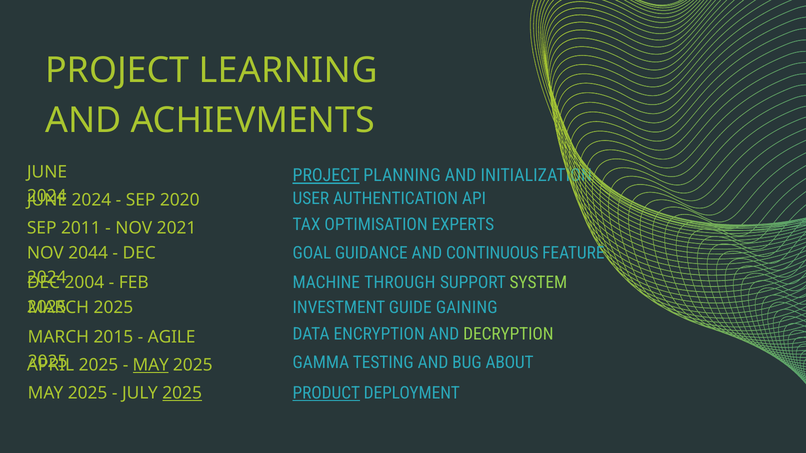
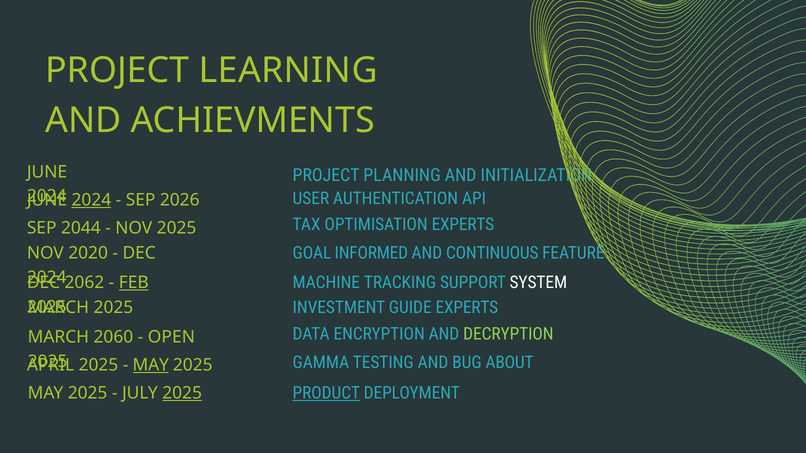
PROJECT underline: present -> none (326, 176)
2024 underline: none -> present (91, 200)
2020: 2020 -> 2026 (180, 200)
2011: 2011 -> 2044 (81, 228)
NOV 2021: 2021 -> 2025 (177, 228)
GUIDANCE: GUIDANCE -> INFORMED (371, 253)
2044: 2044 -> 2020 (88, 253)
THROUGH: THROUGH -> TRACKING (400, 283)
SYSTEM colour: light green -> white (538, 283)
2004: 2004 -> 2062 (84, 283)
FEB underline: none -> present (134, 283)
GUIDE GAINING: GAINING -> EXPERTS (467, 308)
2015: 2015 -> 2060 (113, 338)
AGILE: AGILE -> OPEN (171, 338)
